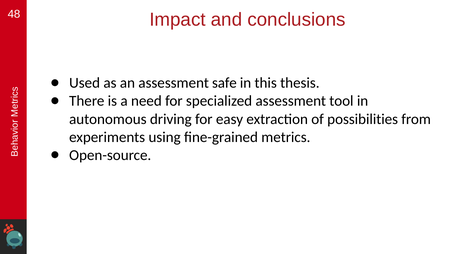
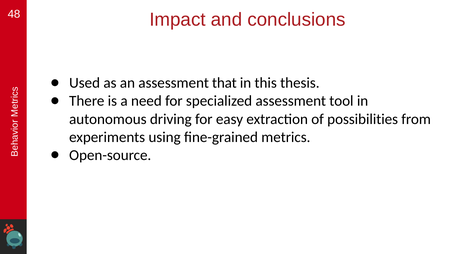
safe: safe -> that (224, 83)
